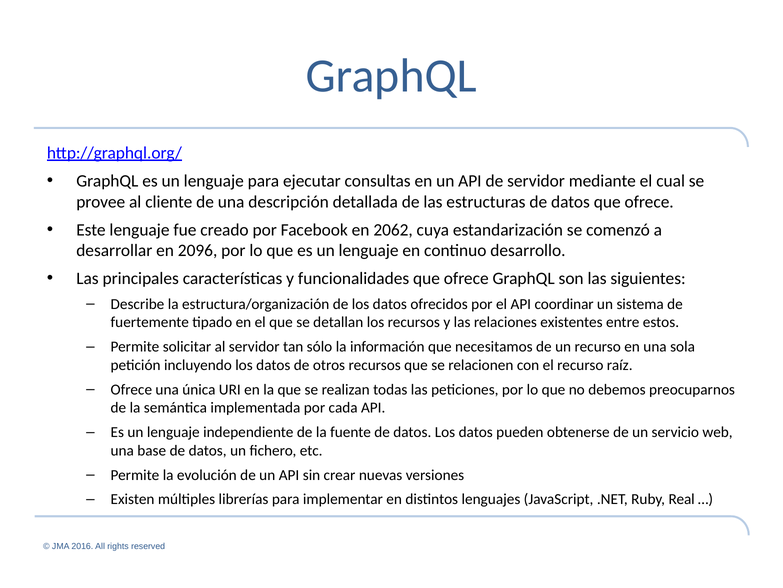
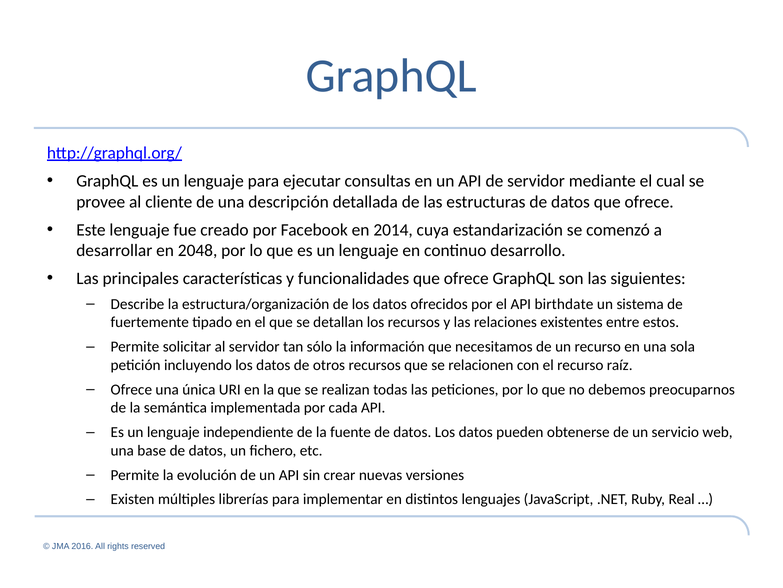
2062: 2062 -> 2014 (393, 230)
2096: 2096 -> 2048 (198, 250)
coordinar: coordinar -> birthdate (564, 304)
